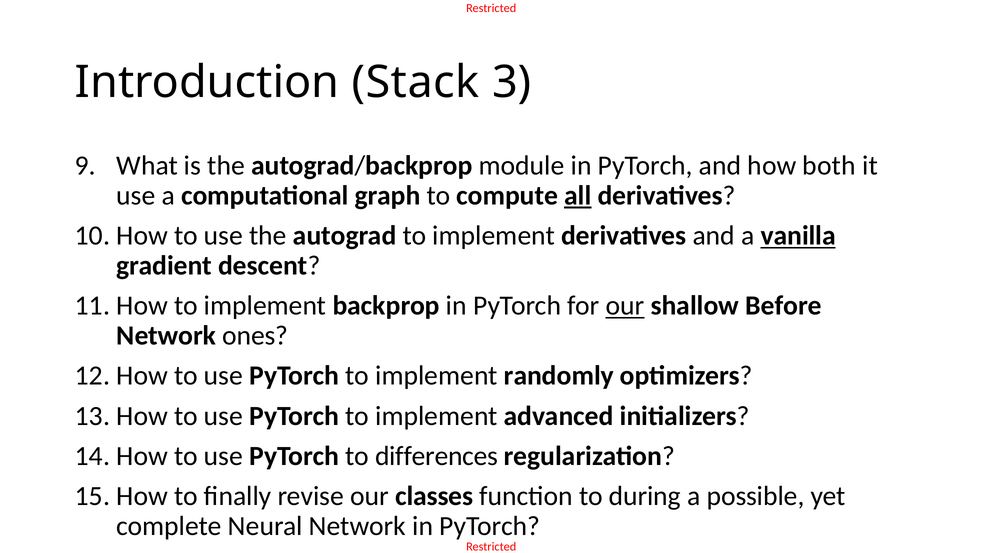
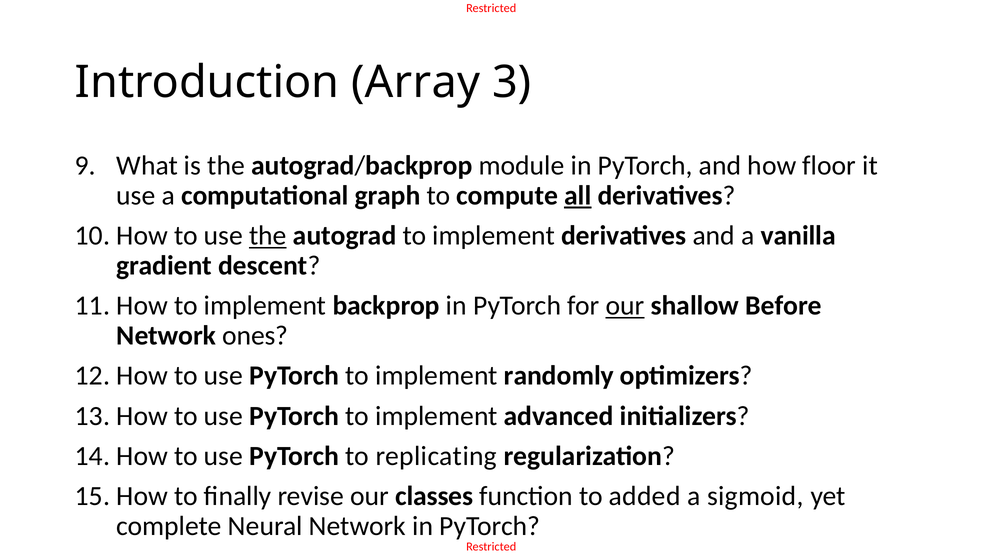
Stack: Stack -> Array (416, 83)
both: both -> floor (829, 166)
the underline: none -> present (268, 236)
vanilla underline: present -> none (798, 236)
differences: differences -> replicating (436, 456)
during: during -> added (645, 496)
possible: possible -> sigmoid (755, 496)
